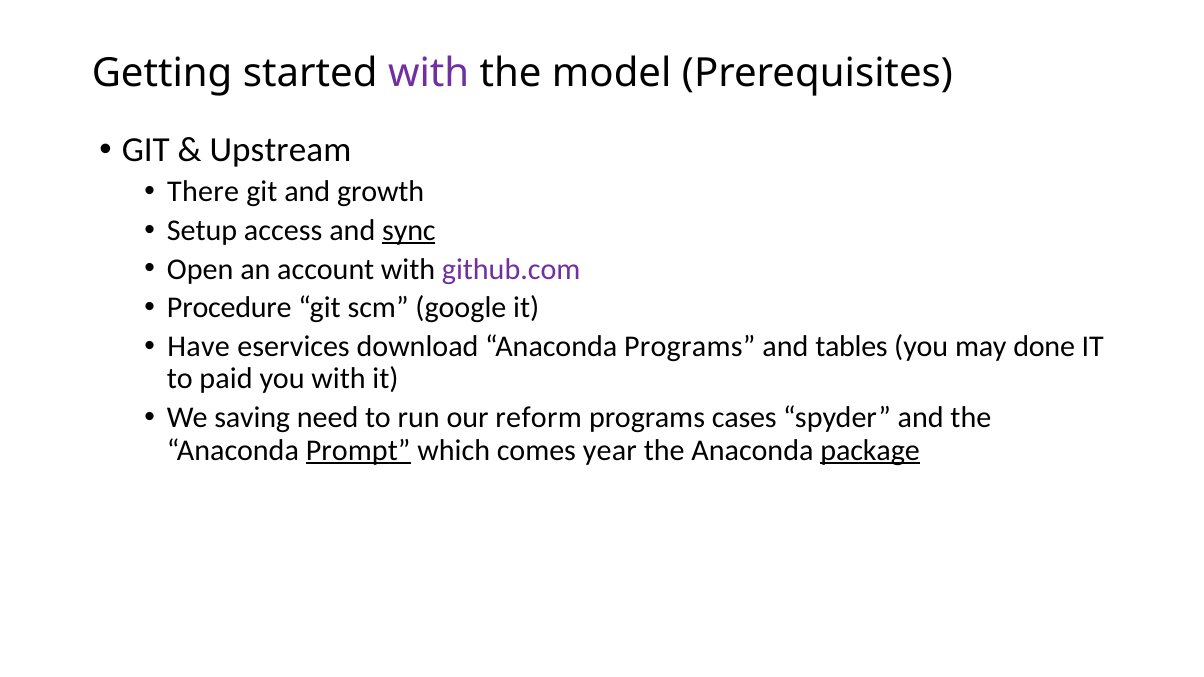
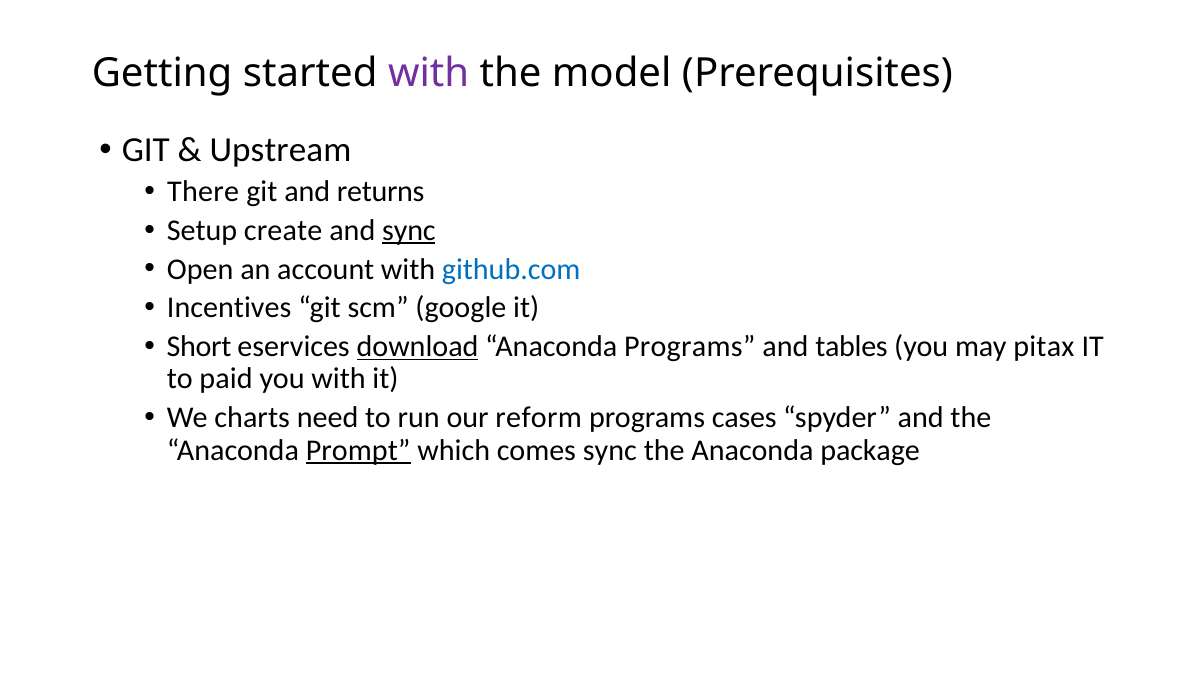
growth: growth -> returns (381, 192)
access: access -> create (283, 230)
github.com colour: purple -> blue (511, 269)
Procedure: Procedure -> Incentives (229, 308)
Have: Have -> Short (199, 347)
download underline: none -> present (418, 347)
done: done -> pitax (1044, 347)
saving: saving -> charts (252, 418)
comes year: year -> sync (610, 450)
package underline: present -> none (870, 450)
